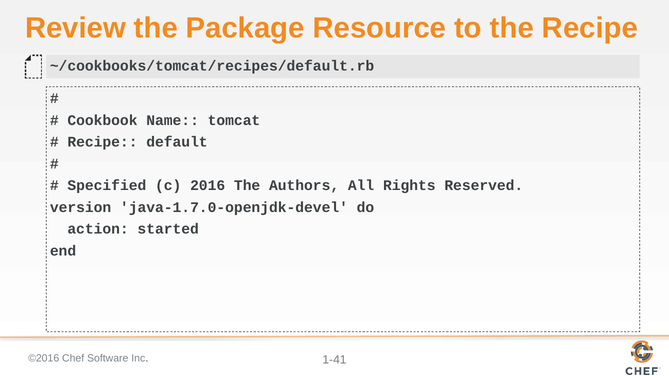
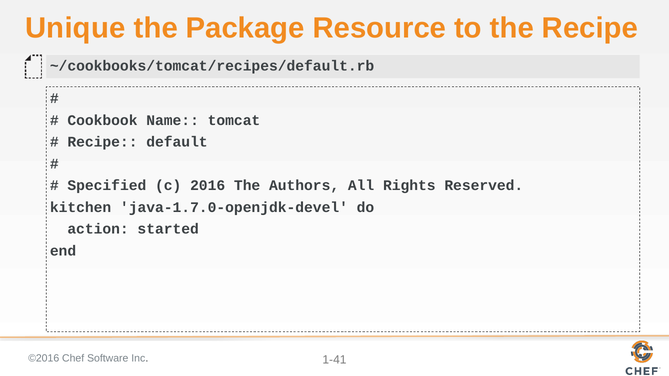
Review: Review -> Unique (75, 28)
version: version -> kitchen (81, 207)
